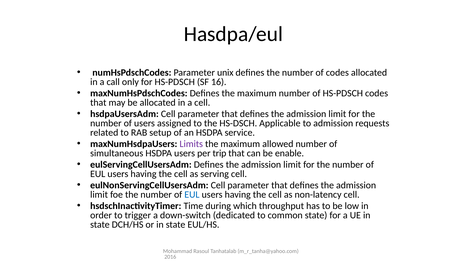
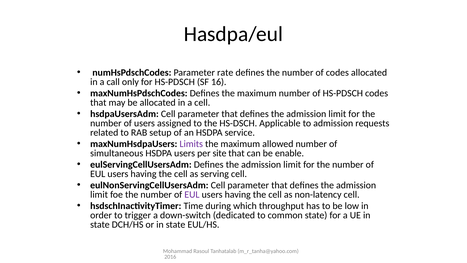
unix: unix -> rate (225, 72)
trip: trip -> site (220, 153)
EUL colour: blue -> purple (192, 194)
